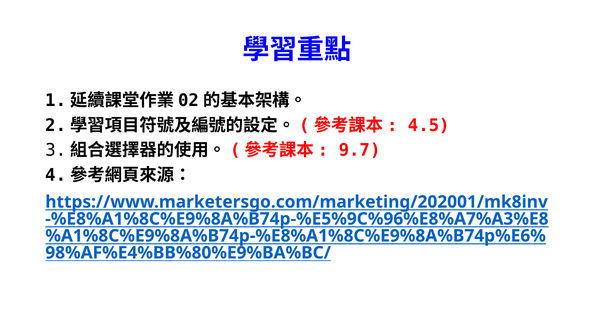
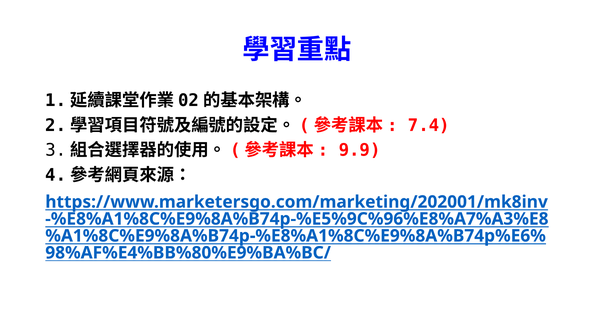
4.5: 4.5 -> 7.4 (429, 125)
9.7: 9.7 -> 9.9 (360, 150)
